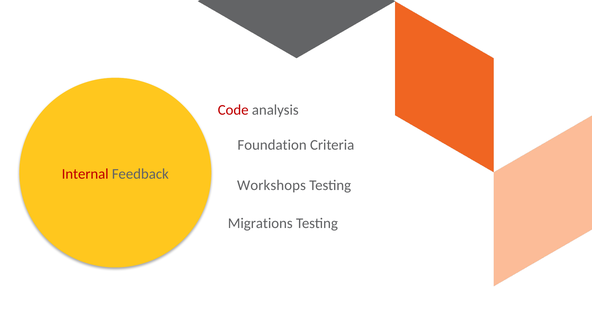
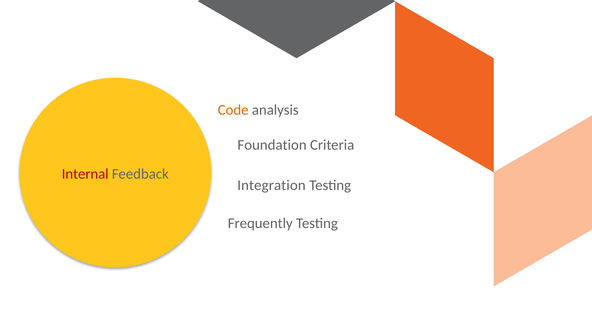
Code colour: red -> orange (233, 110)
Workshops: Workshops -> Integration (271, 185)
Migrations: Migrations -> Frequently (260, 223)
